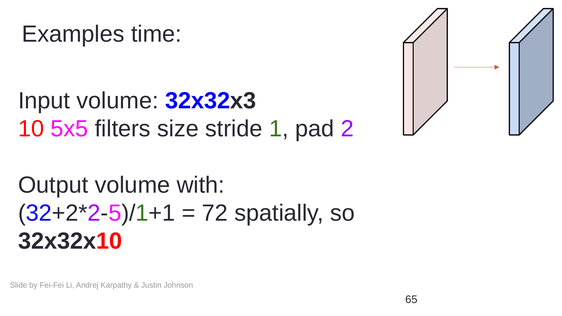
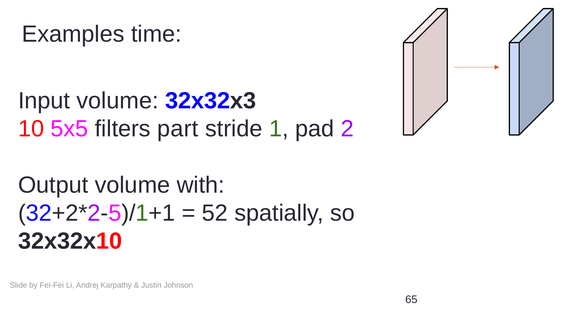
size: size -> part (178, 129)
72: 72 -> 52 (215, 213)
